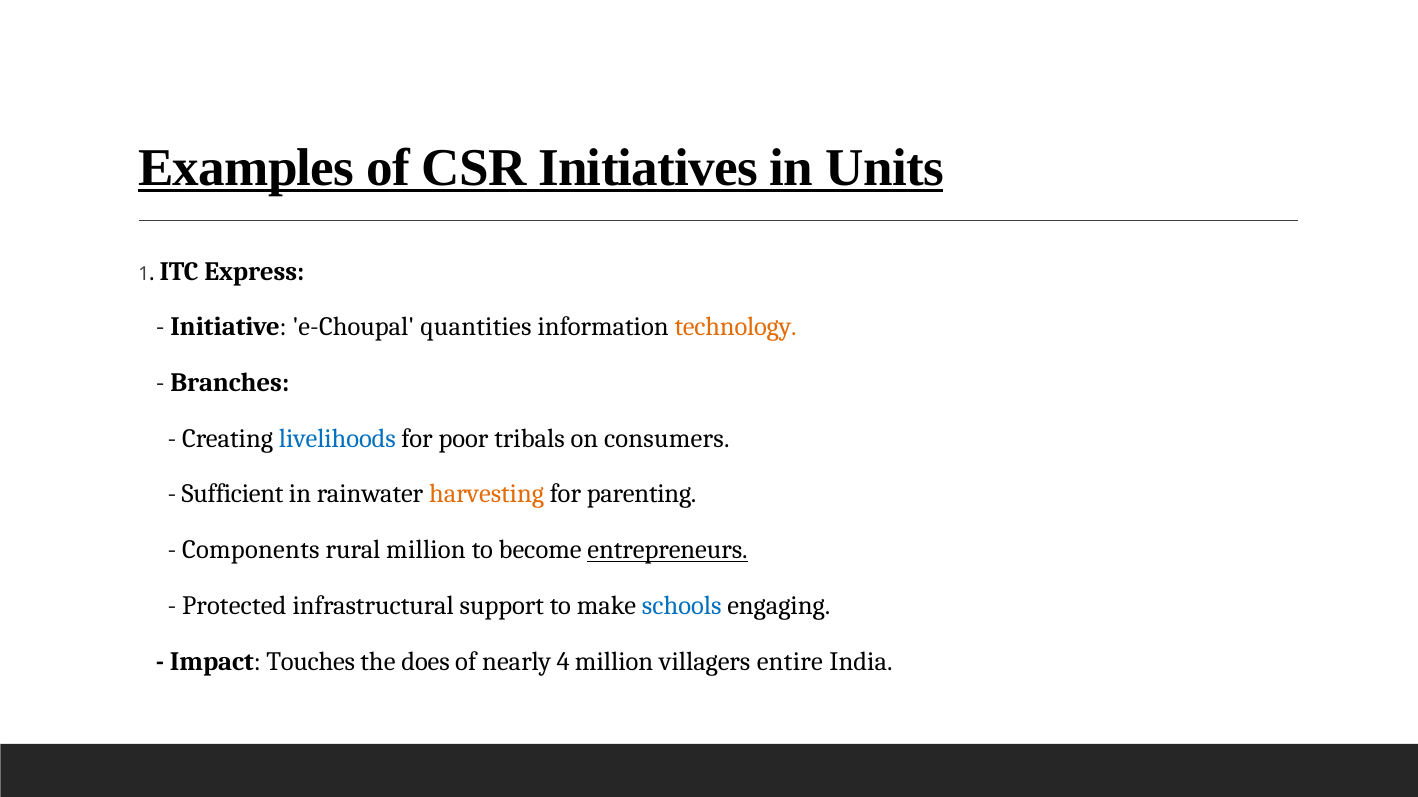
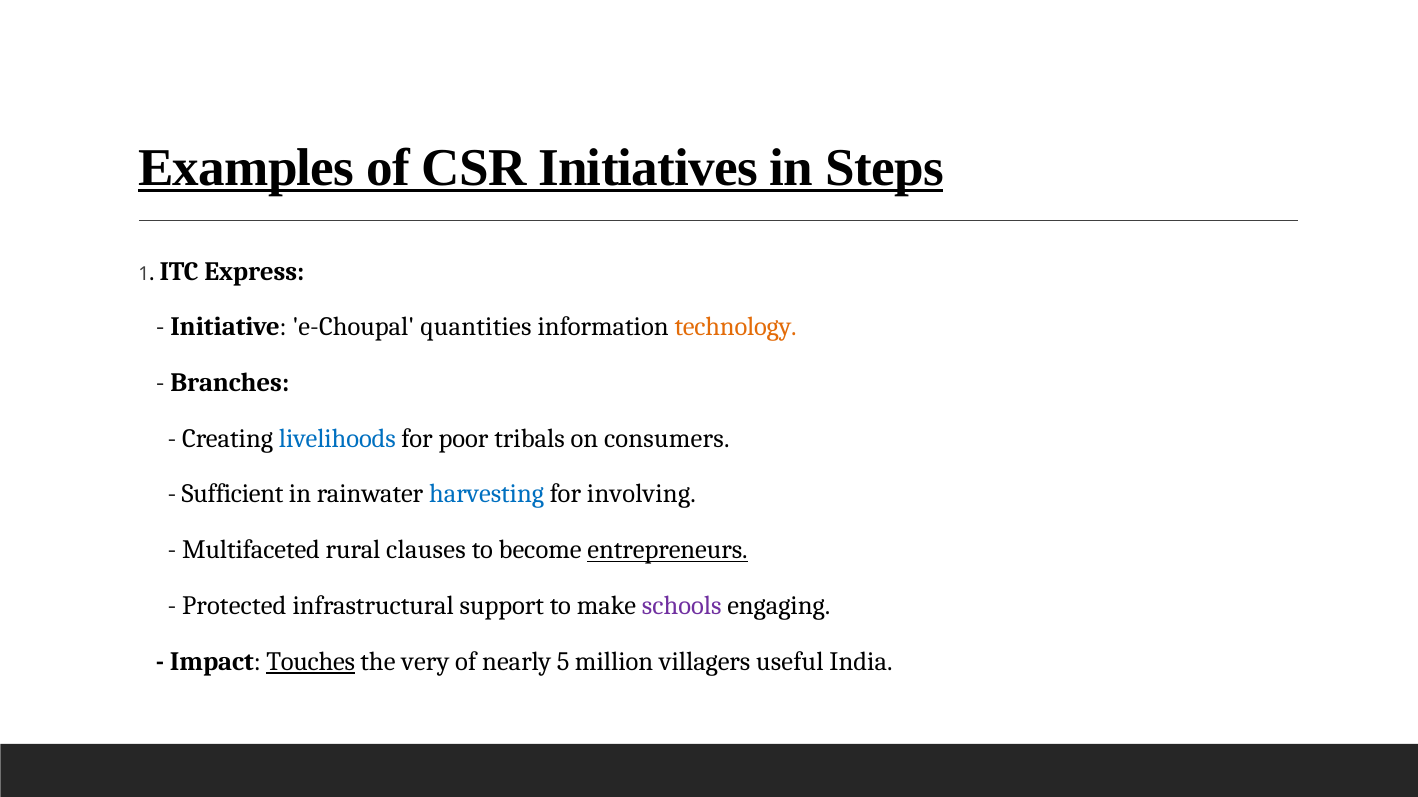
Units: Units -> Steps (885, 168)
harvesting colour: orange -> blue (487, 495)
parenting: parenting -> involving (641, 495)
Components: Components -> Multifaceted (251, 550)
rural million: million -> clauses (426, 550)
schools colour: blue -> purple (682, 606)
Touches underline: none -> present (311, 662)
does: does -> very (425, 662)
4: 4 -> 5 (563, 662)
entire: entire -> useful (790, 662)
